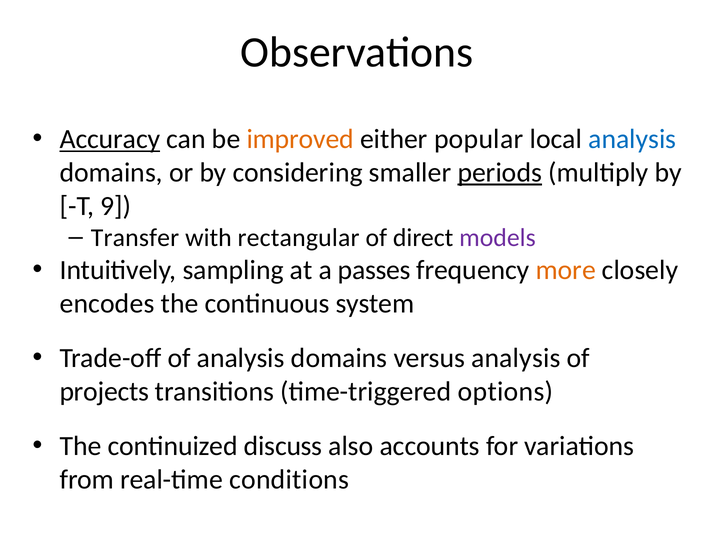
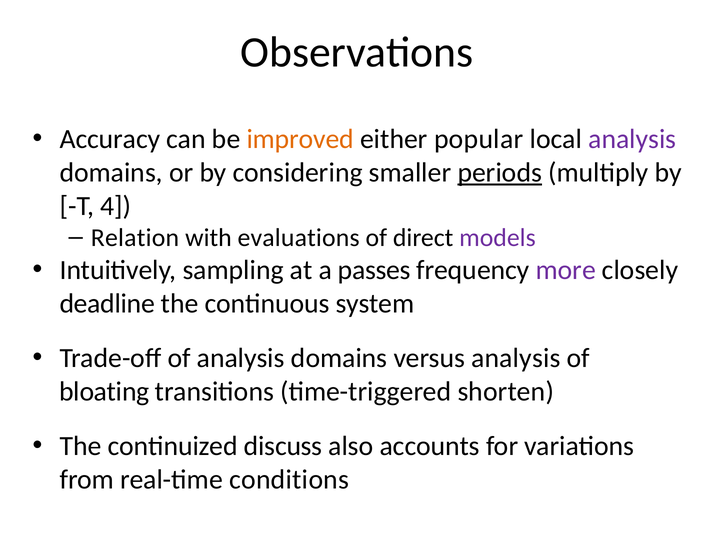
Accuracy underline: present -> none (110, 139)
analysis colour: blue -> purple (632, 139)
9: 9 -> 4 (116, 206)
Transfer: Transfer -> Relation (135, 238)
rectangular: rectangular -> evaluations (299, 238)
more colour: orange -> purple (566, 270)
encodes: encodes -> deadline (107, 304)
projects: projects -> bloating (104, 392)
options: options -> shorten (506, 392)
